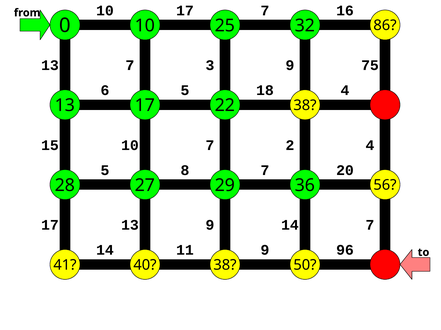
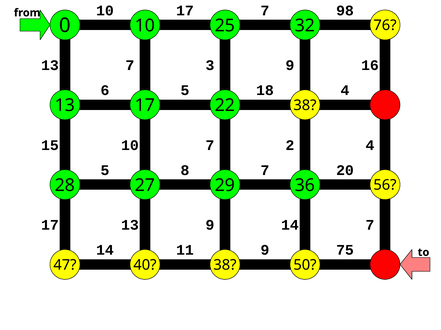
16: 16 -> 98 (345, 11)
86: 86 -> 76 (385, 26)
75: 75 -> 16 (370, 66)
96: 96 -> 75 (345, 251)
41: 41 -> 47 (65, 266)
